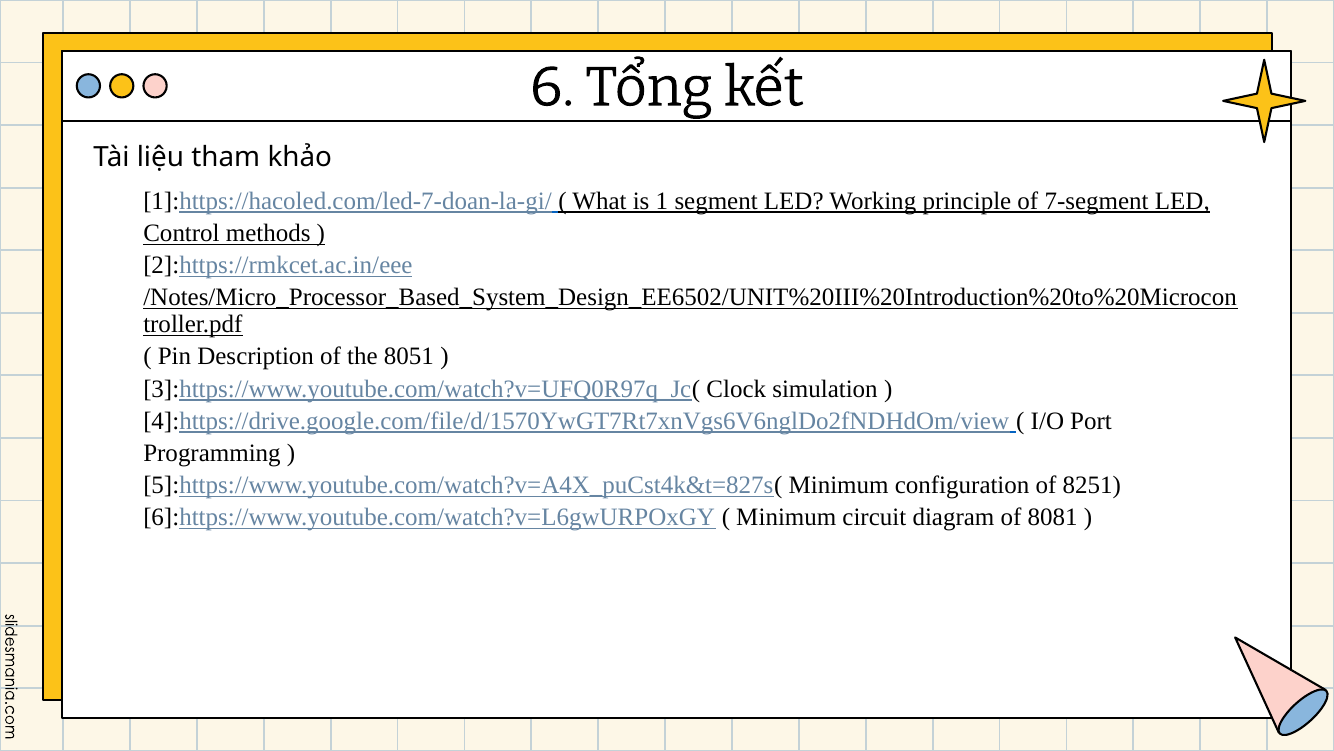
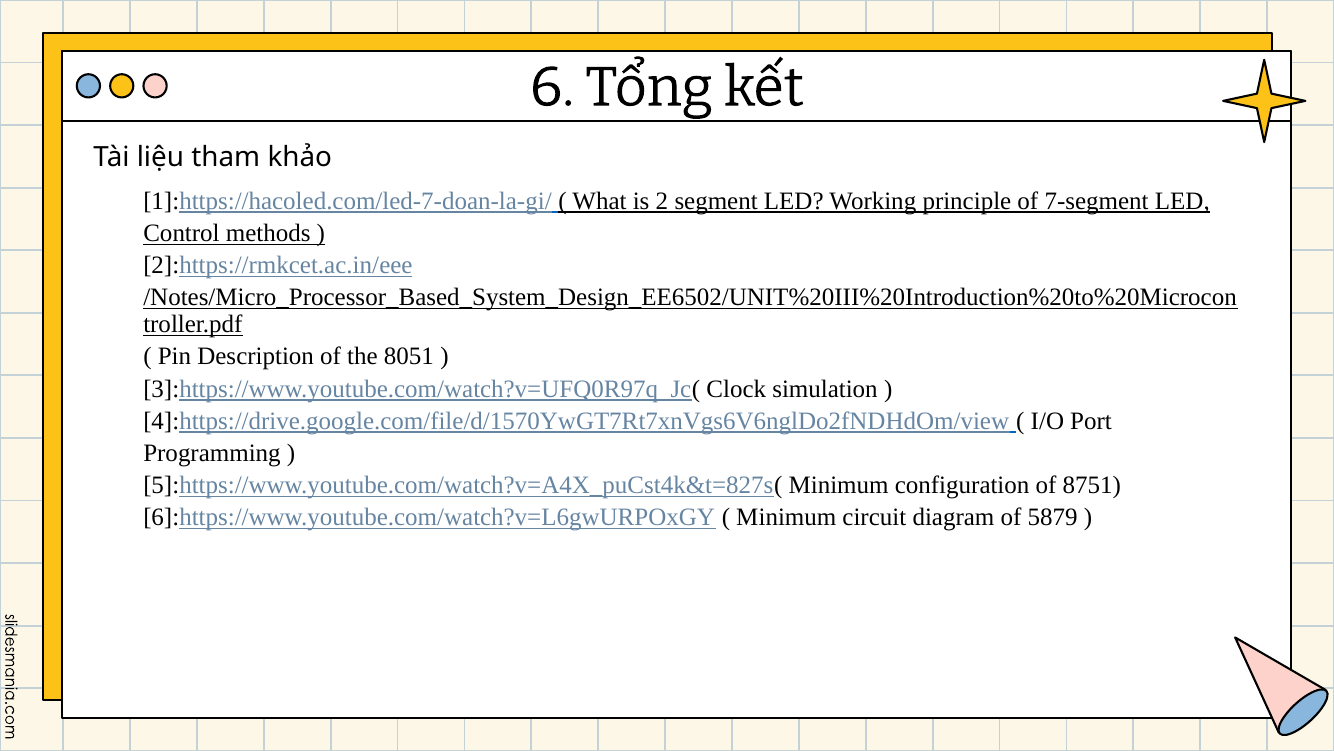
1: 1 -> 2 (662, 201)
8251: 8251 -> 8751 (1092, 485)
8081: 8081 -> 5879 (1053, 517)
